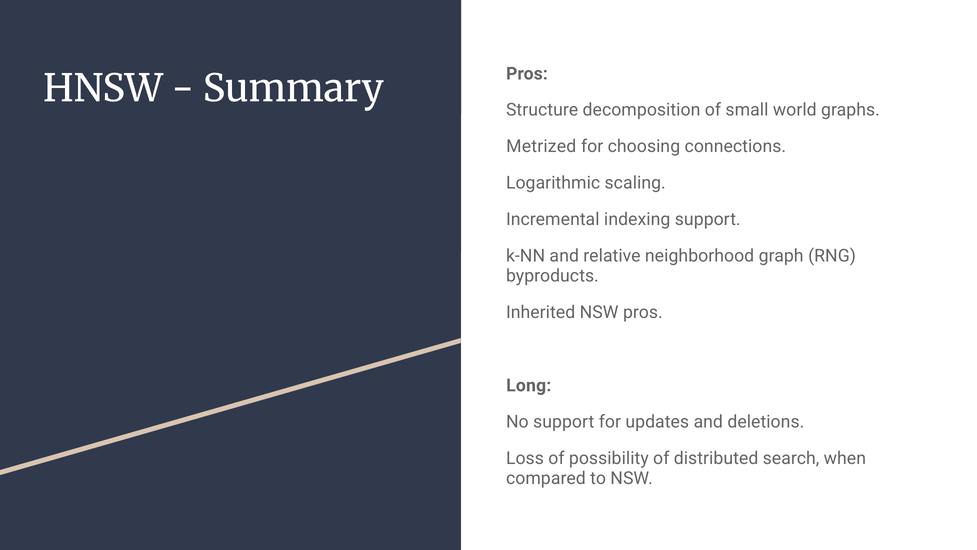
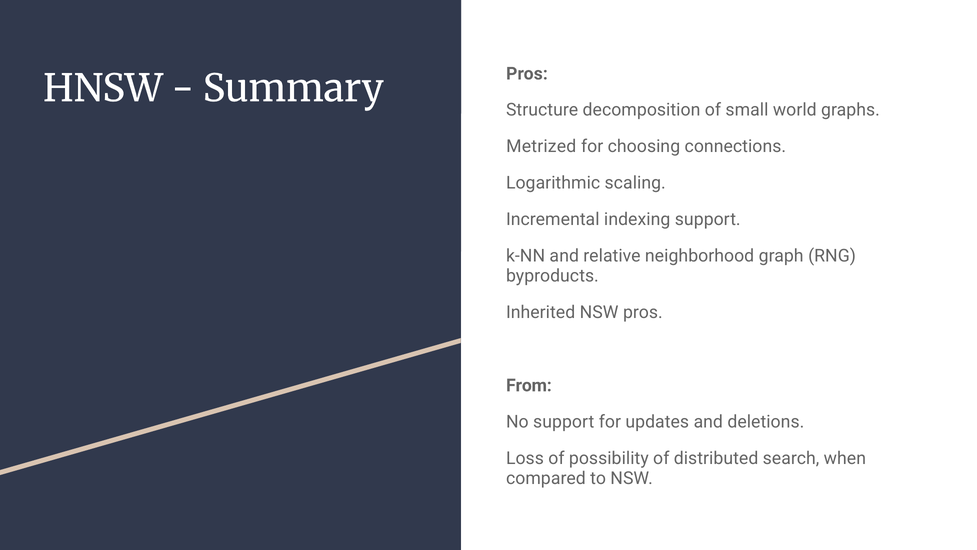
Long: Long -> From (529, 385)
